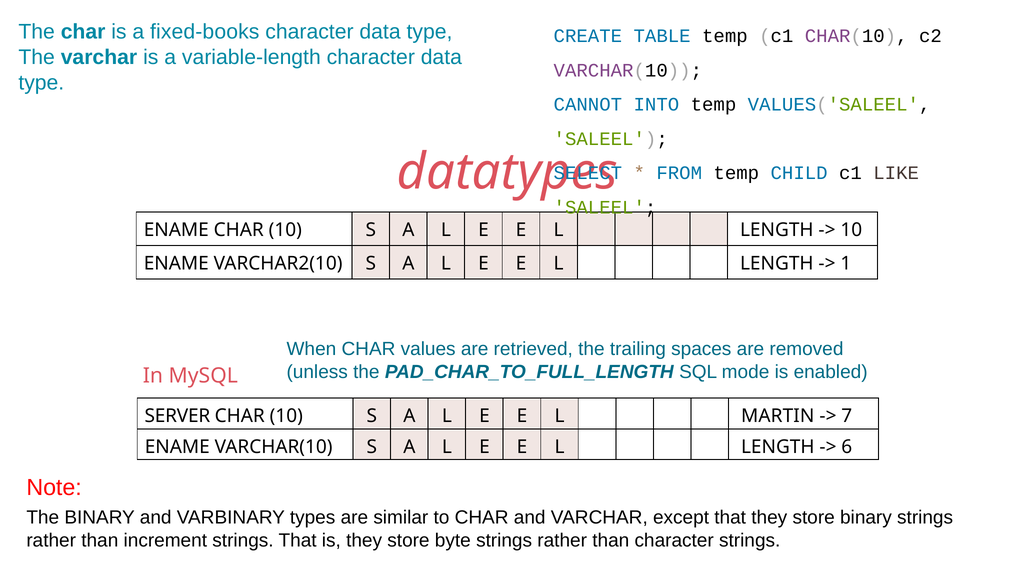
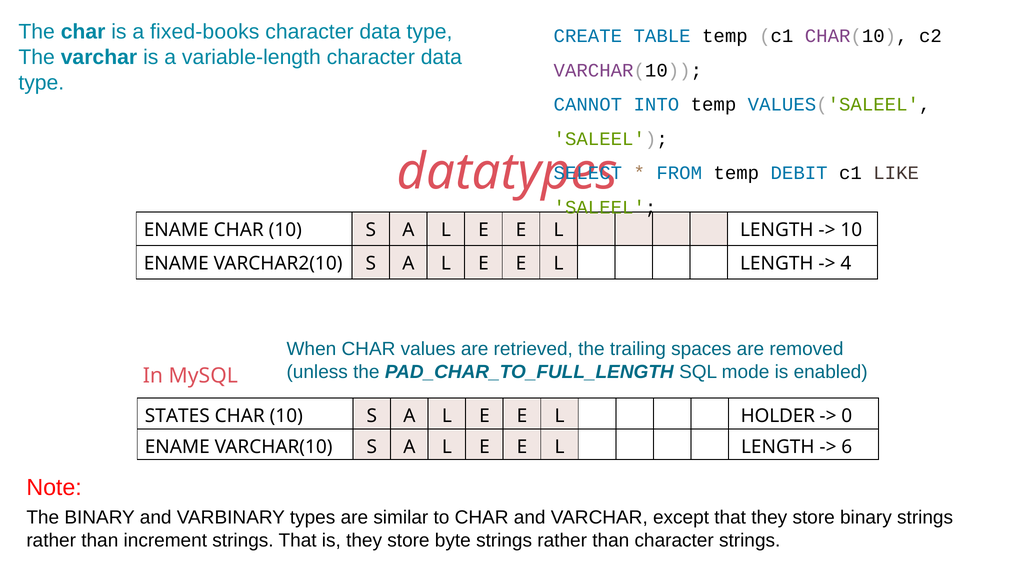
CHILD: CHILD -> DEBIT (799, 173)
1: 1 -> 4 (846, 263)
SERVER: SERVER -> STATES (177, 416)
MARTIN: MARTIN -> HOLDER (778, 416)
7: 7 -> 0 (847, 416)
